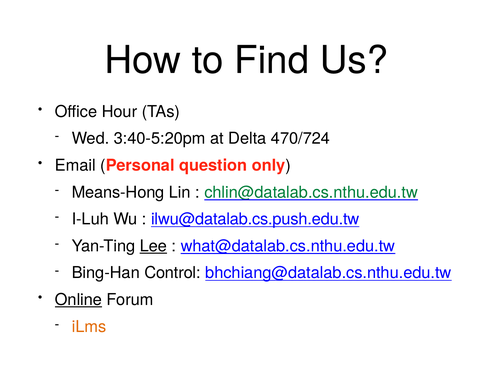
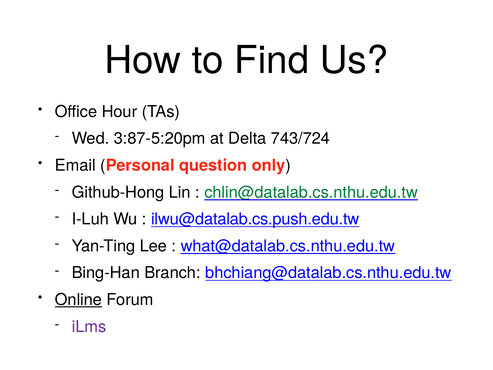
3:40-5:20pm: 3:40-5:20pm -> 3:87-5:20pm (160, 138)
470/724: 470/724 -> 743/724 (300, 138)
Means-Hong: Means-Hong -> Github-Hong (118, 192)
Lee underline: present -> none (153, 246)
Control: Control -> Branch (172, 273)
iLms colour: orange -> purple (89, 326)
